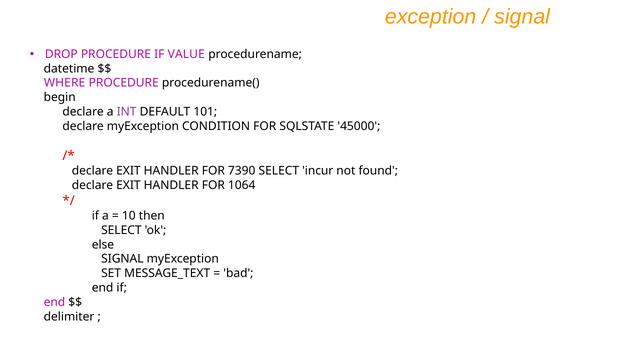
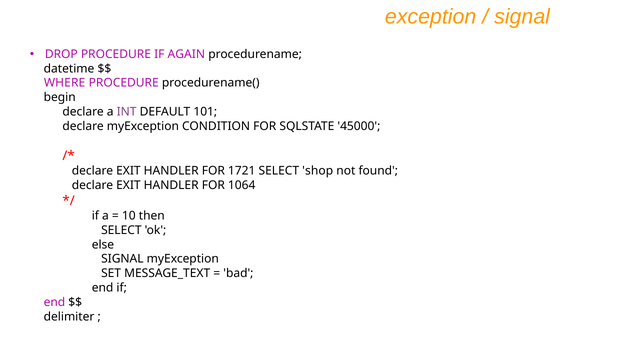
VALUE: VALUE -> AGAIN (186, 54)
7390: 7390 -> 1721 (242, 171)
incur: incur -> shop (318, 171)
